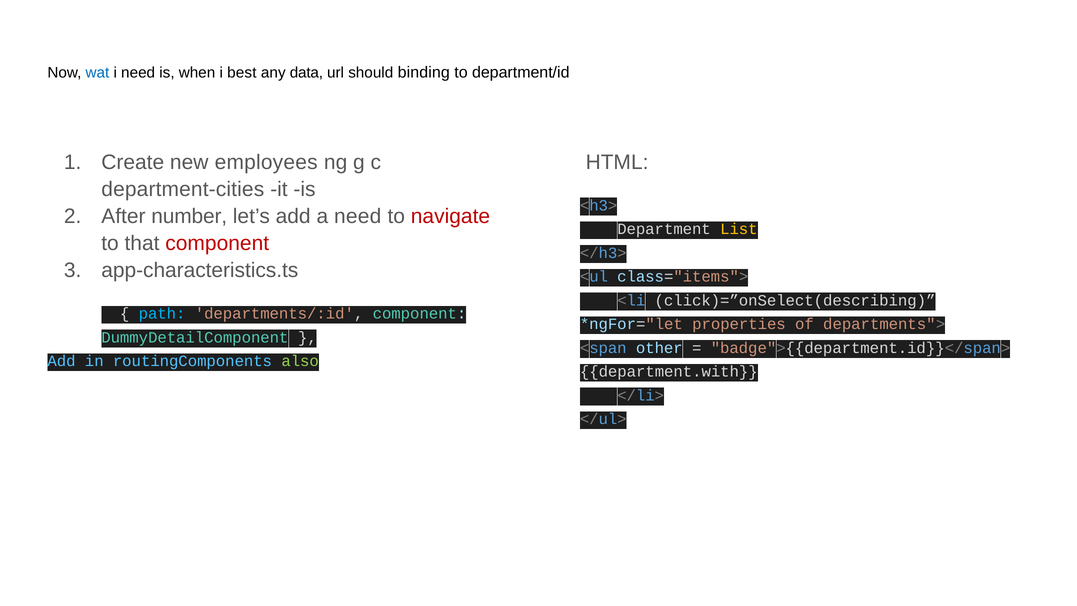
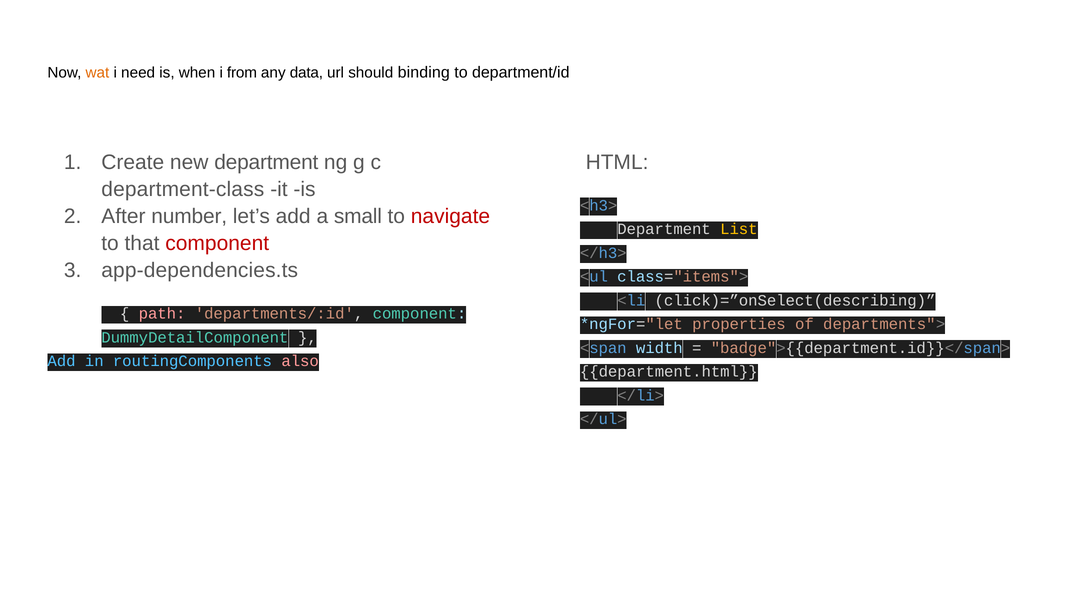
wat colour: blue -> orange (97, 73)
best: best -> from (242, 73)
new employees: employees -> department (266, 162)
department-cities: department-cities -> department-class (183, 189)
a need: need -> small (358, 216)
app-characteristics.ts: app-characteristics.ts -> app-dependencies.ts (200, 270)
path colour: light blue -> pink (162, 314)
other: other -> width (659, 348)
also colour: light green -> pink (300, 361)
department.with: department.with -> department.html (669, 372)
